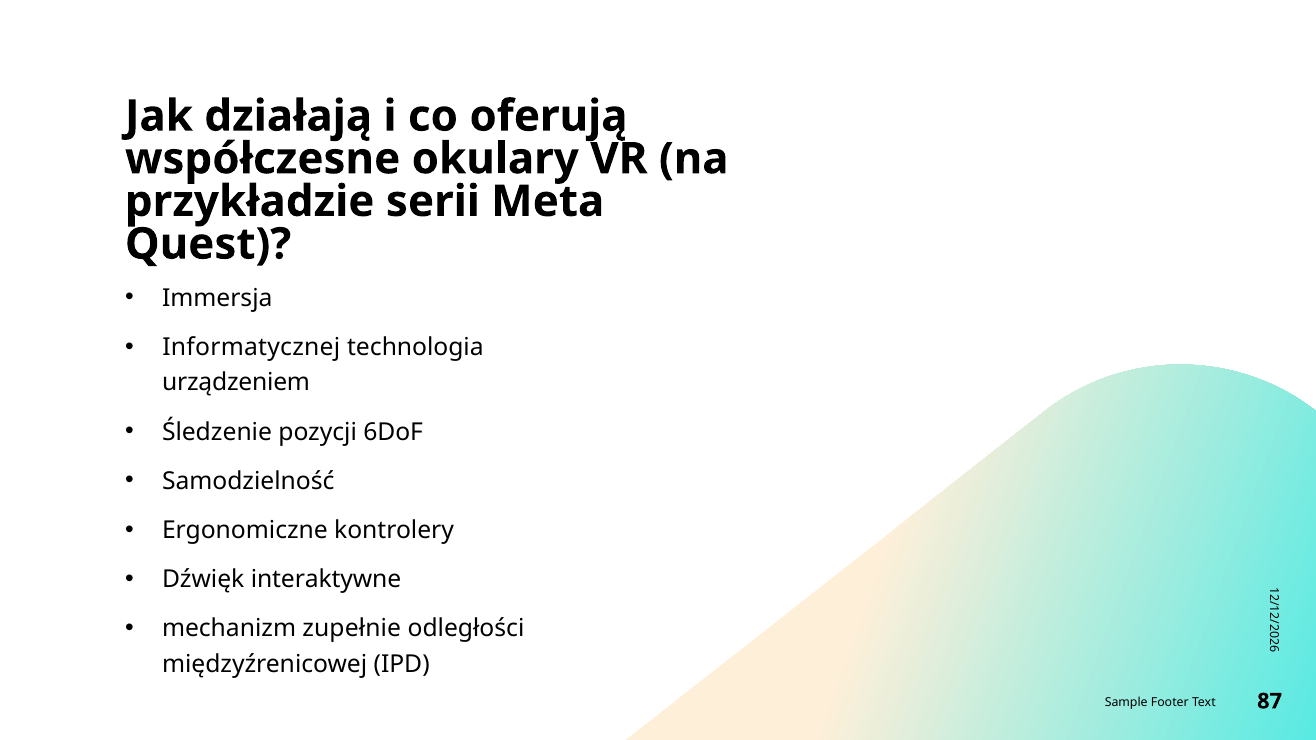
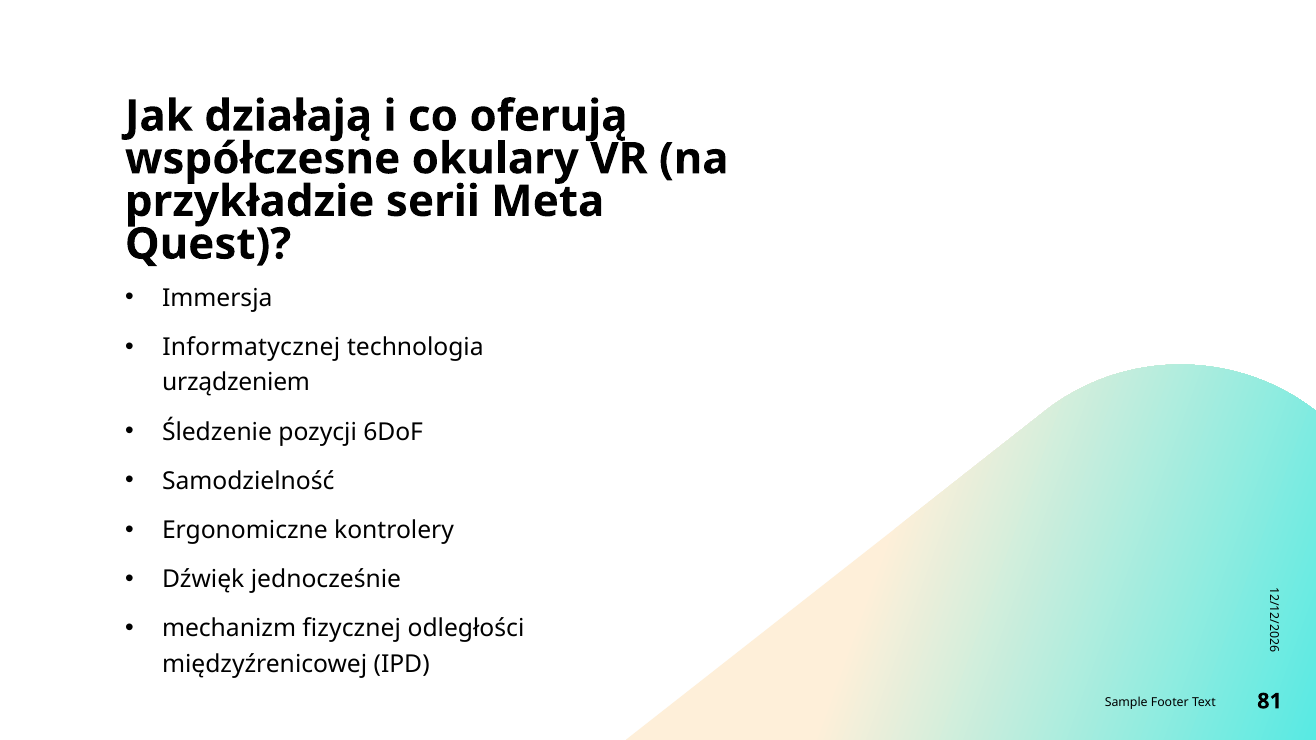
interaktywne: interaktywne -> jednocześnie (326, 580)
zupełnie: zupełnie -> fizycznej (352, 629)
87: 87 -> 81 (1270, 701)
